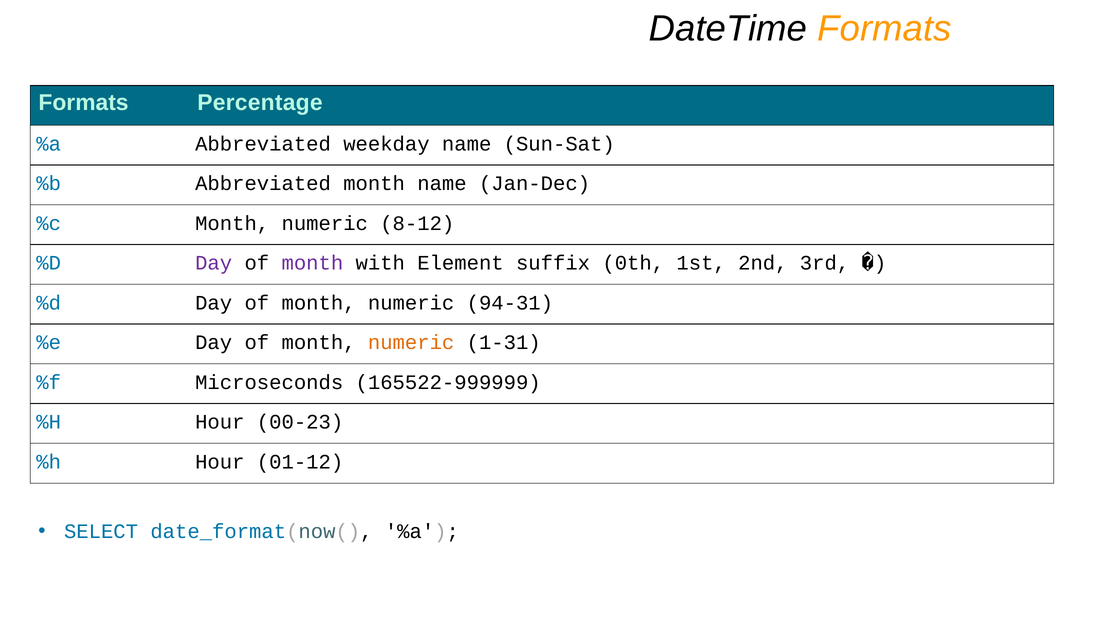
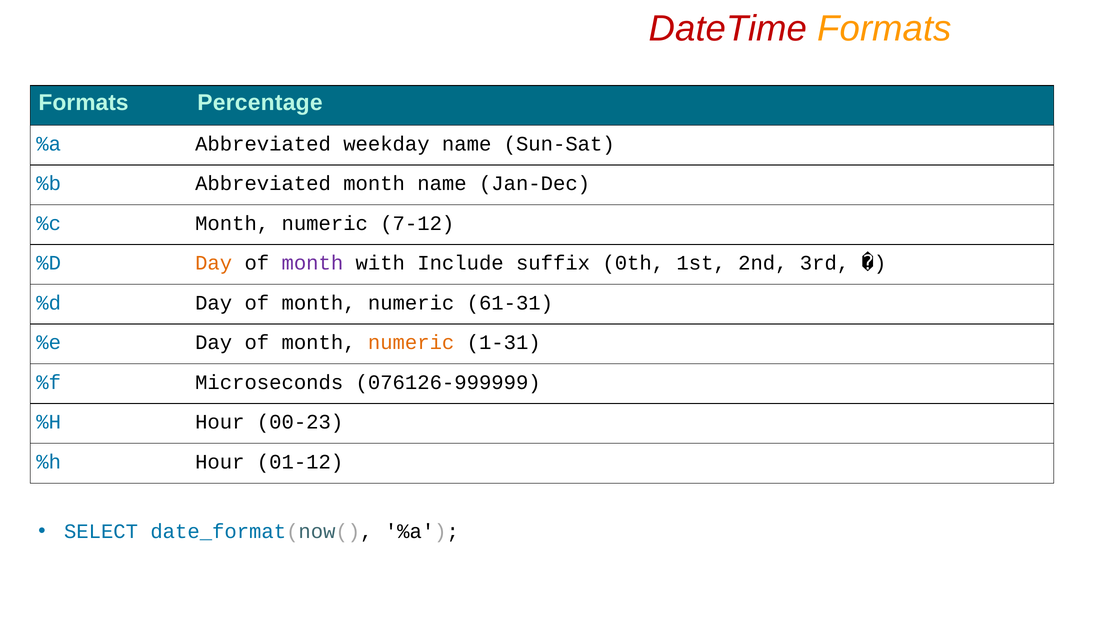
DateTime colour: black -> red (728, 29)
8-12: 8-12 -> 7-12 (417, 223)
Day colour: purple -> orange (214, 263)
Element: Element -> Include (460, 263)
94-31: 94-31 -> 61-31 (510, 303)
165522-999999: 165522-999999 -> 076126-999999 (448, 382)
